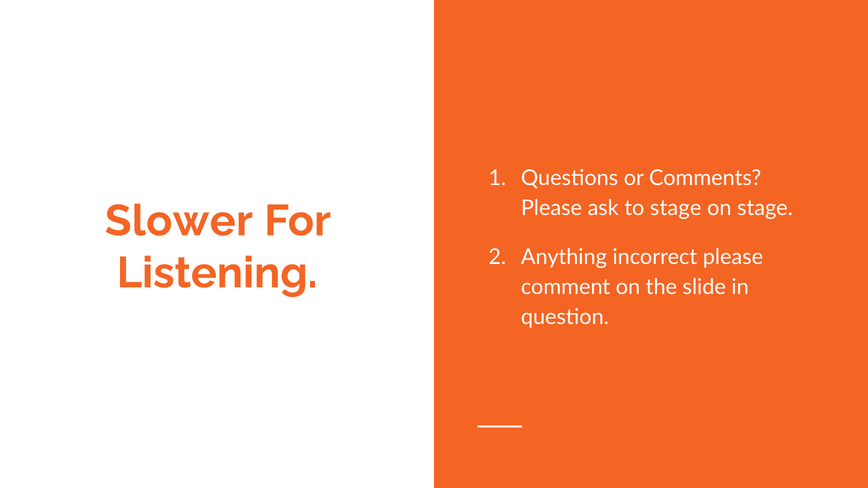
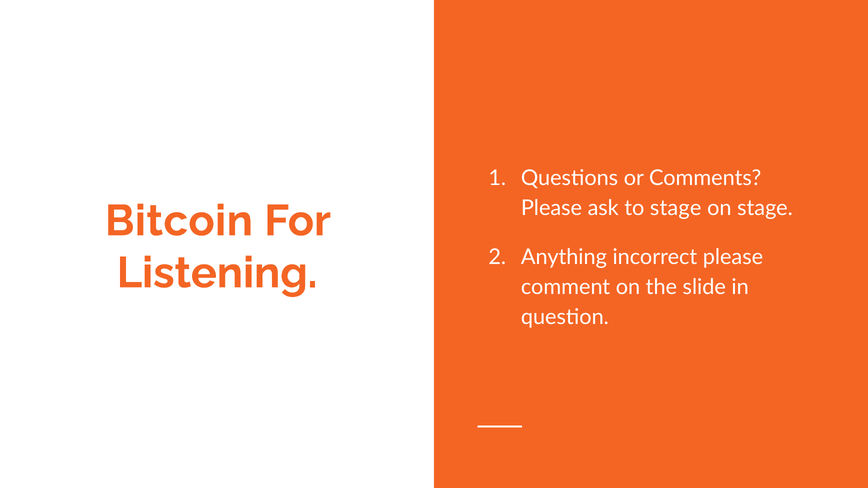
Slower: Slower -> Bitcoin (179, 221)
